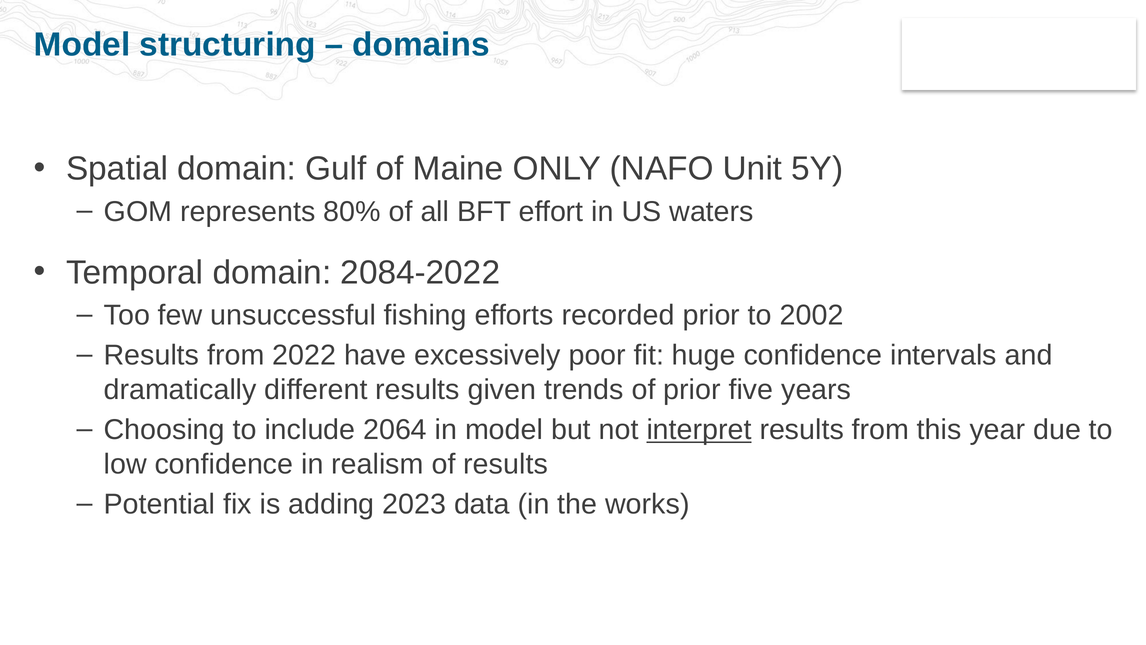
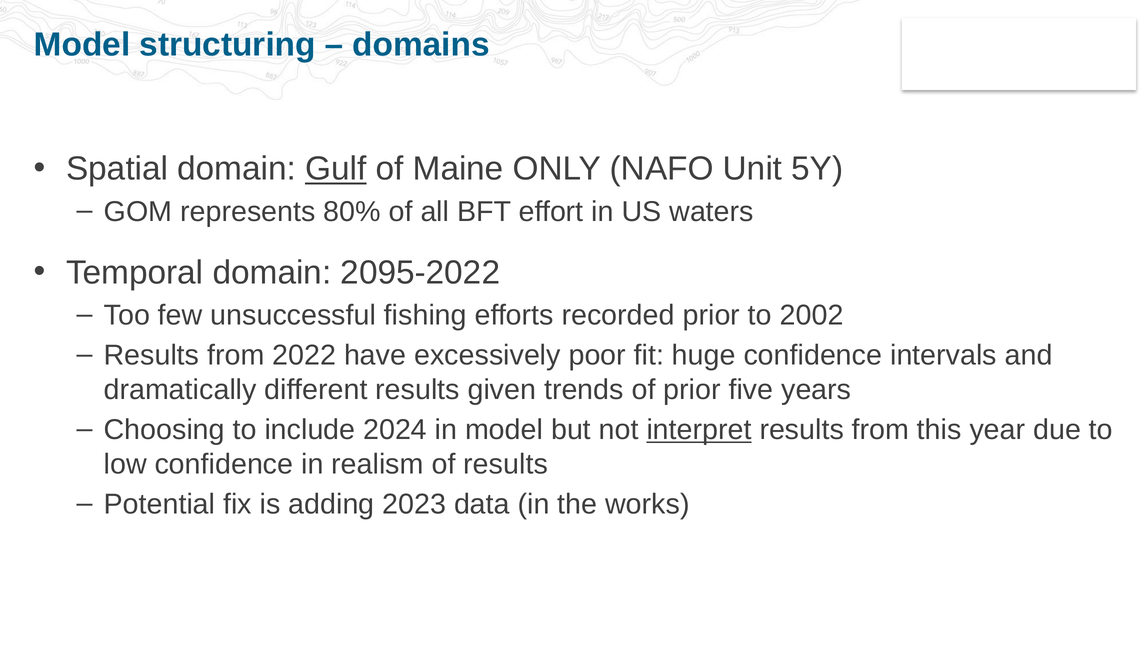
Gulf underline: none -> present (336, 169)
2084-2022: 2084-2022 -> 2095-2022 (420, 272)
2064: 2064 -> 2024 (395, 430)
